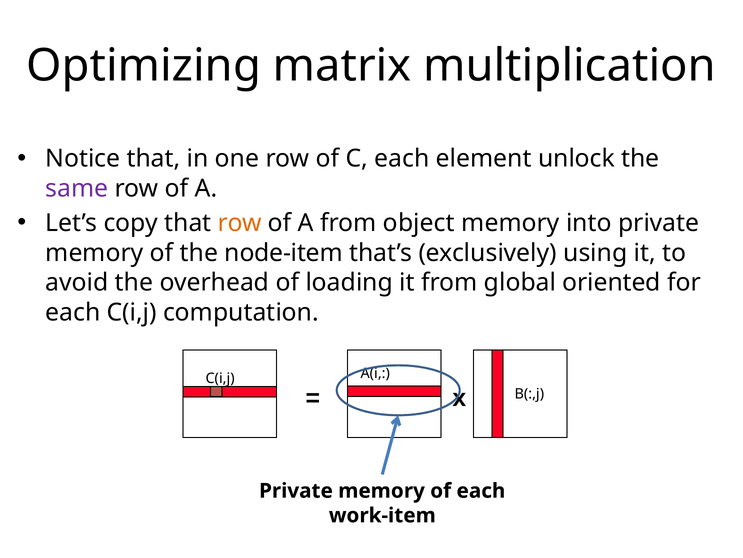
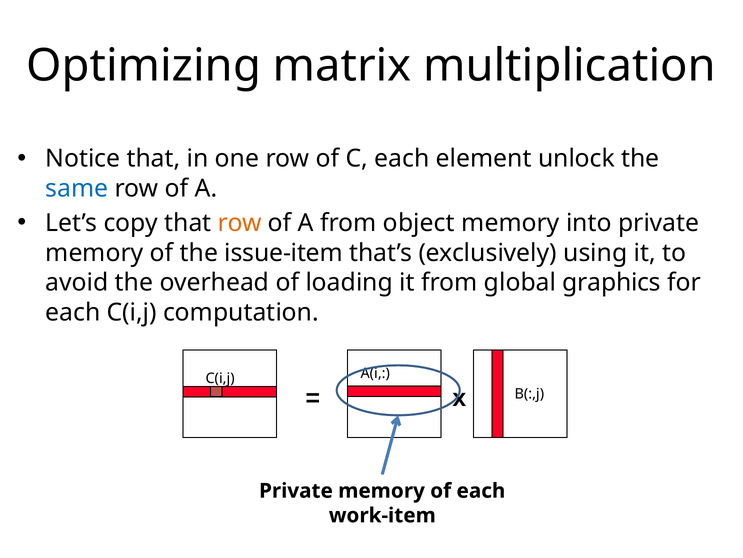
same colour: purple -> blue (77, 188)
node-item: node-item -> issue-item (284, 253)
oriented: oriented -> graphics (612, 282)
